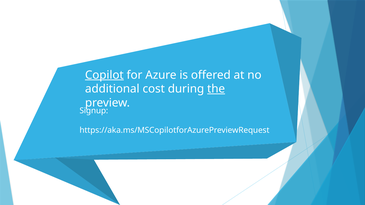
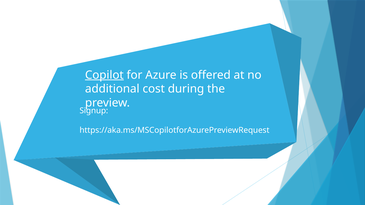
the underline: present -> none (216, 89)
